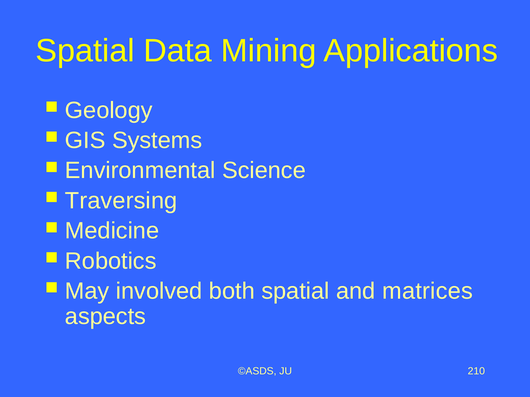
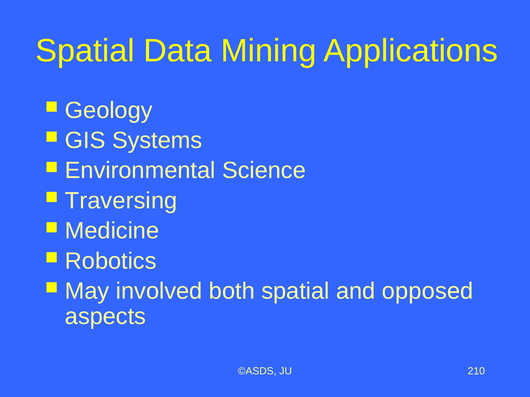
matrices: matrices -> opposed (428, 291)
